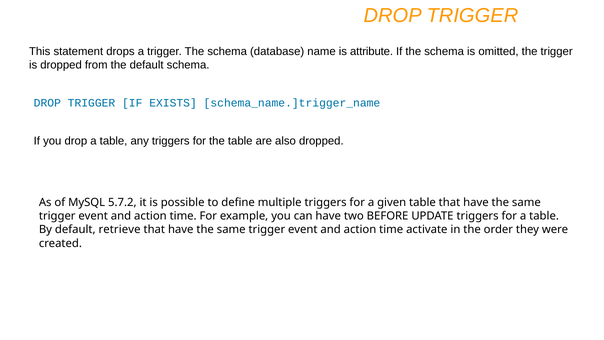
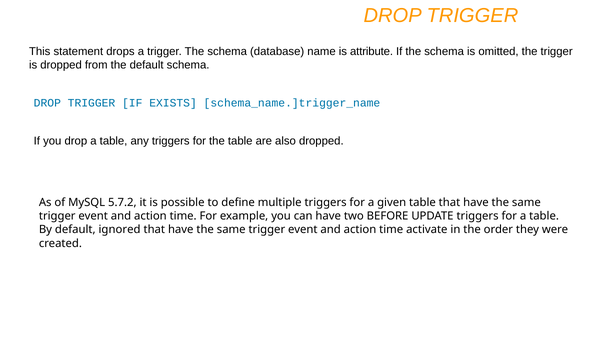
retrieve: retrieve -> ignored (120, 230)
